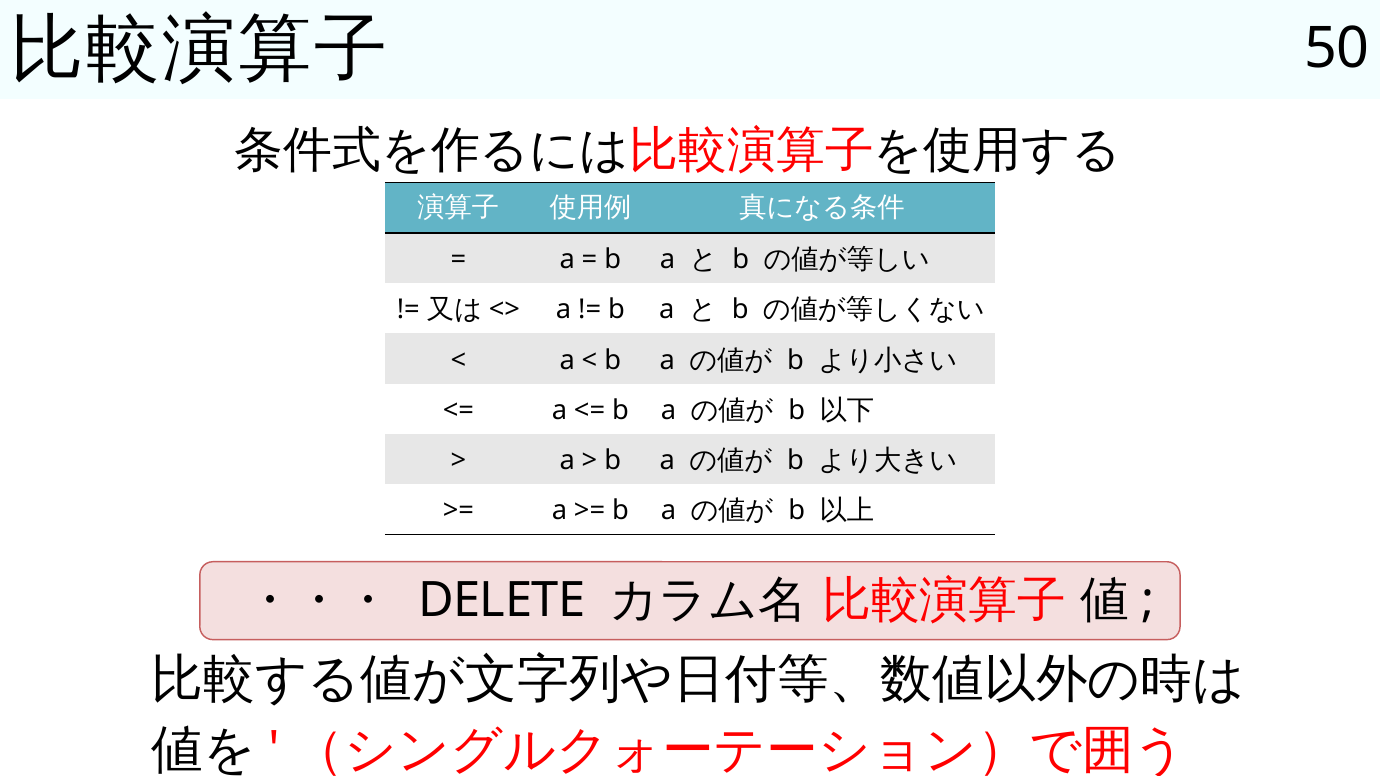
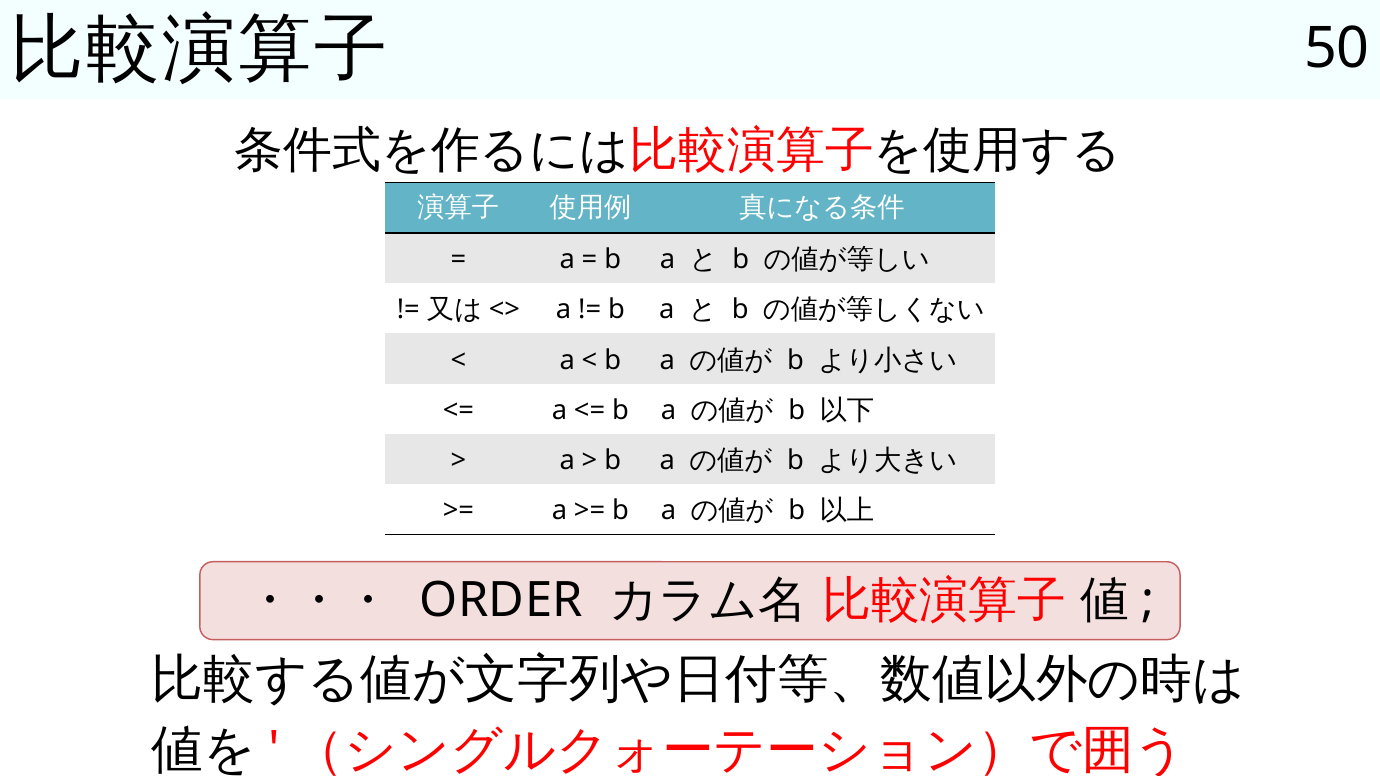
DELETE: DELETE -> ORDER (501, 600)
